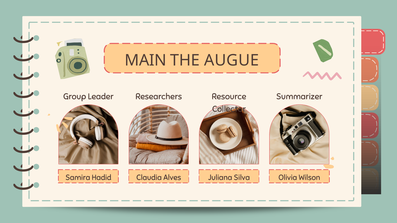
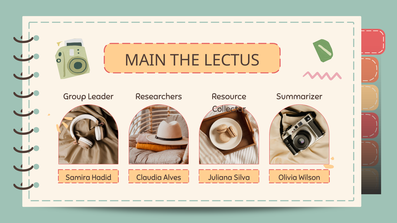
AUGUE: AUGUE -> LECTUS (232, 60)
